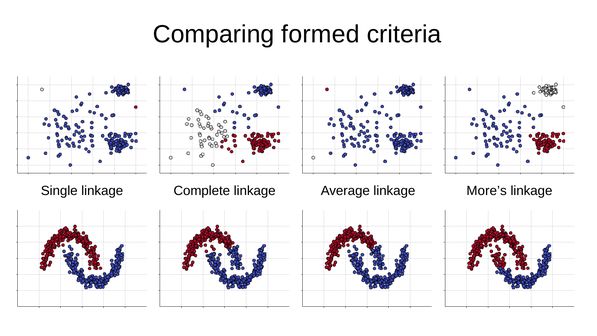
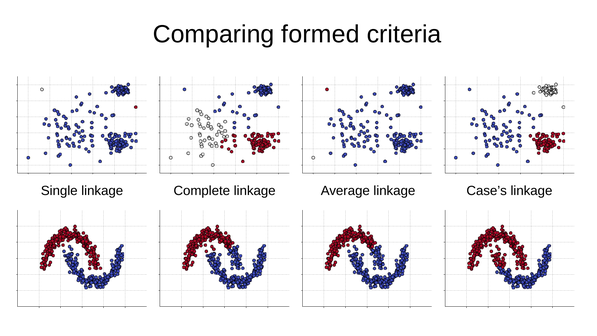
More’s: More’s -> Case’s (487, 191)
